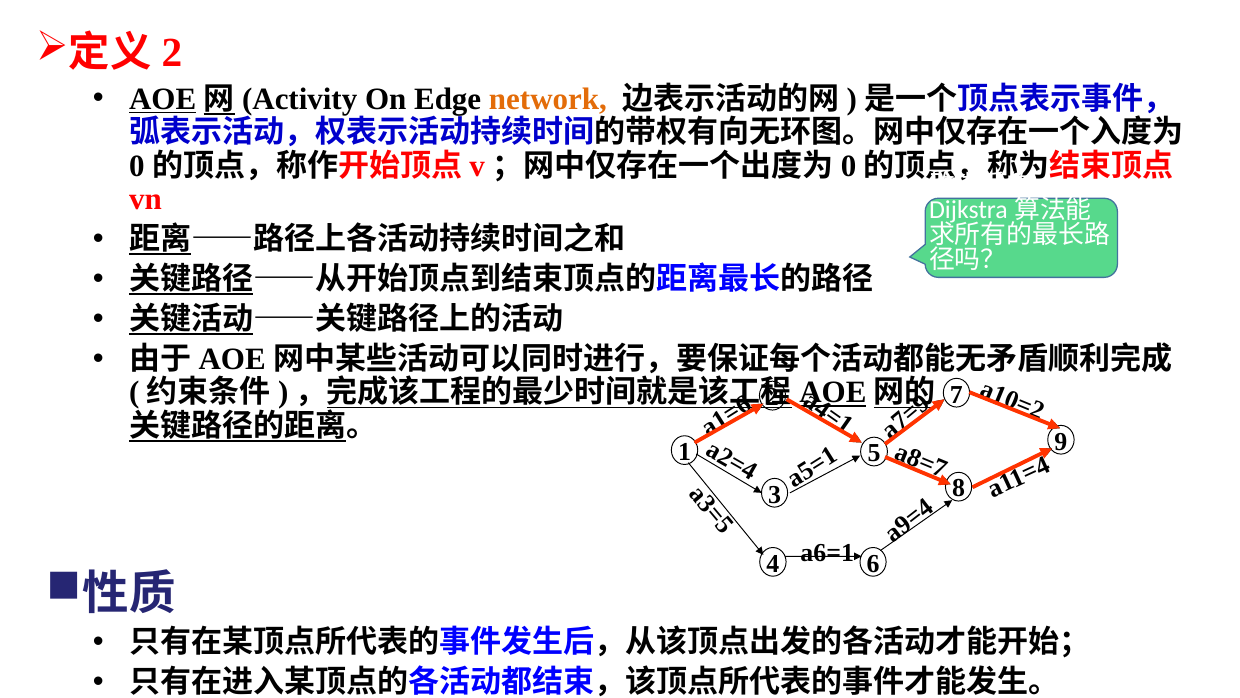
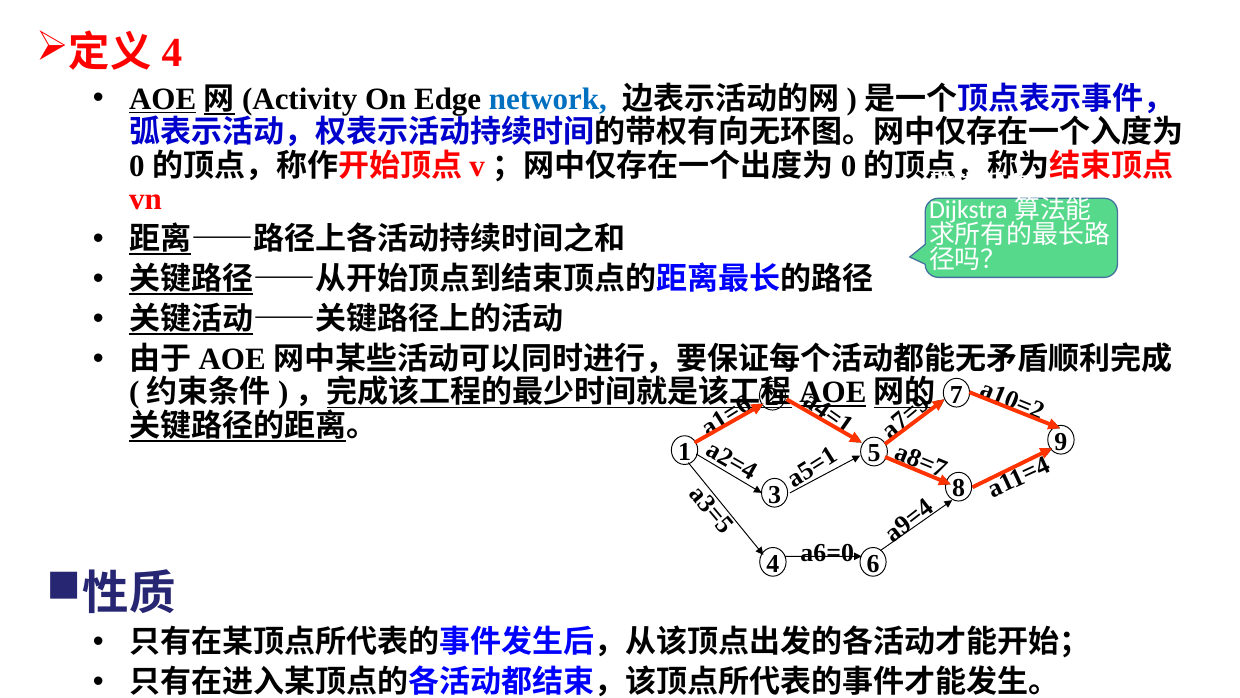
2: 2 -> 4 (172, 53)
network colour: orange -> blue (548, 99)
a6=1: a6=1 -> a6=0 (827, 553)
